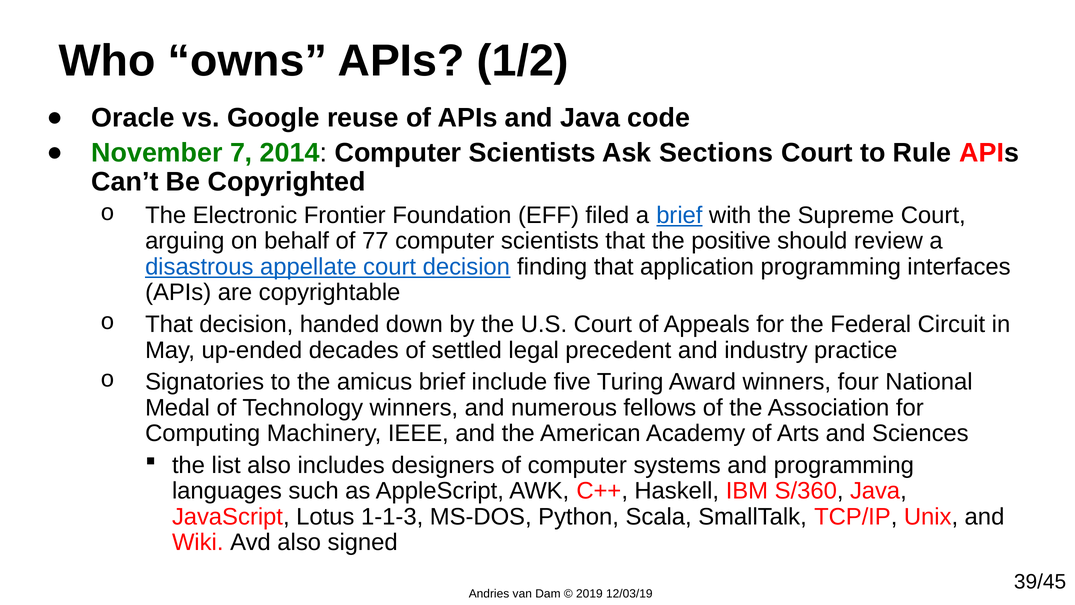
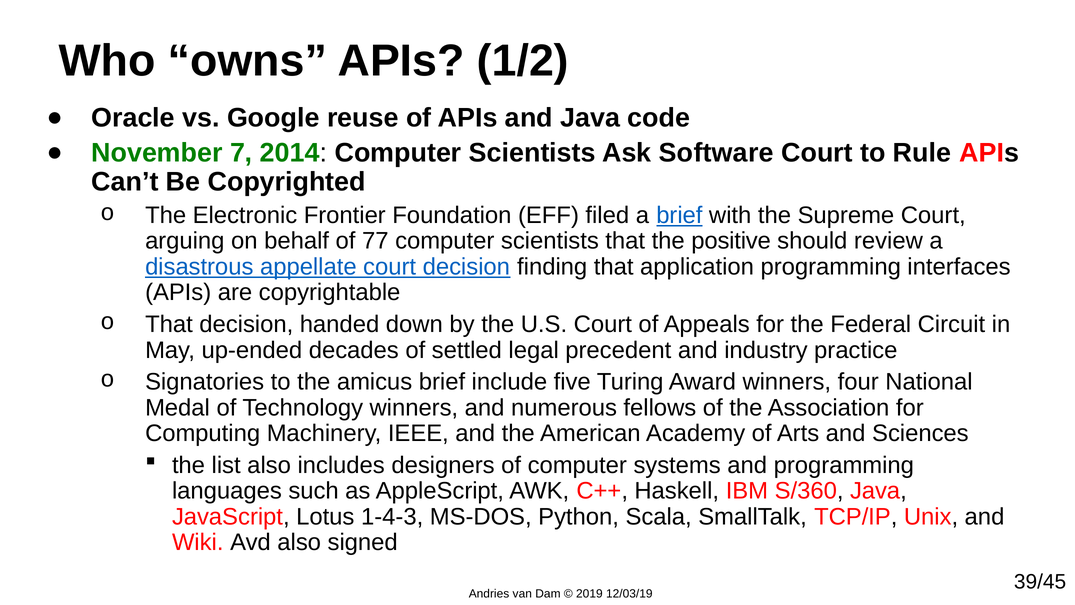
Sections: Sections -> Software (716, 153)
1-1-3: 1-1-3 -> 1-4-3 (392, 517)
